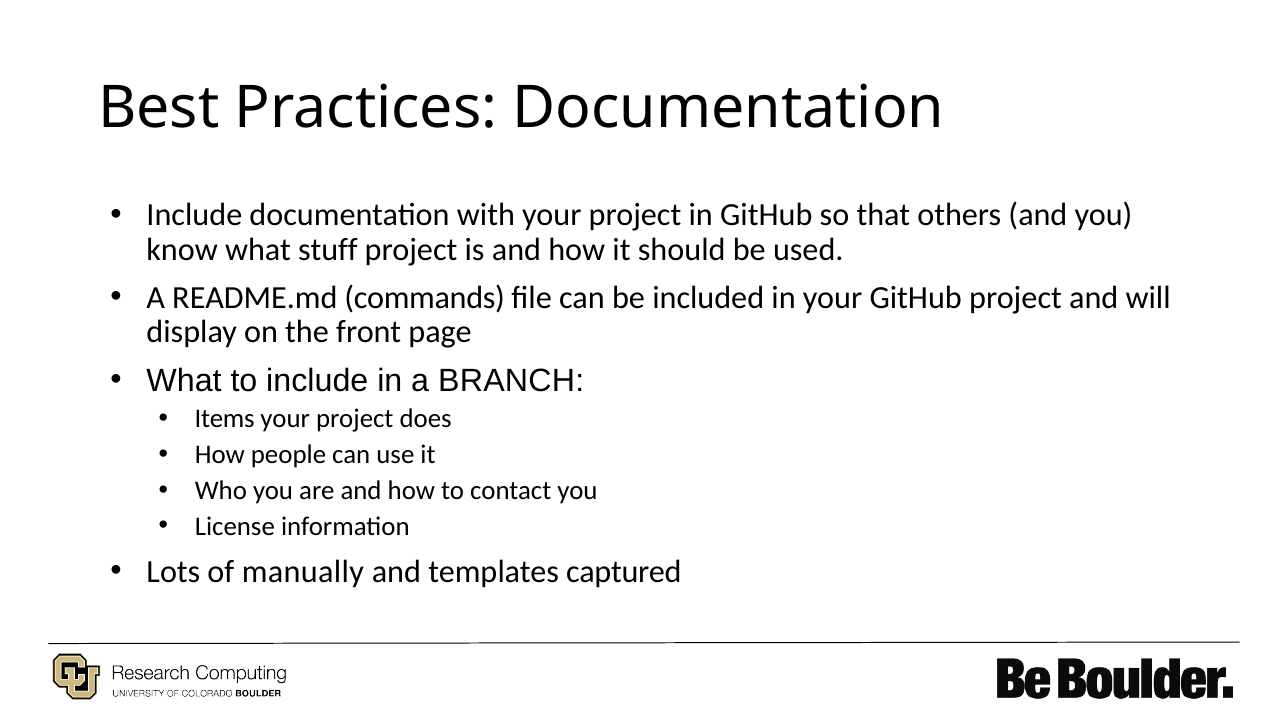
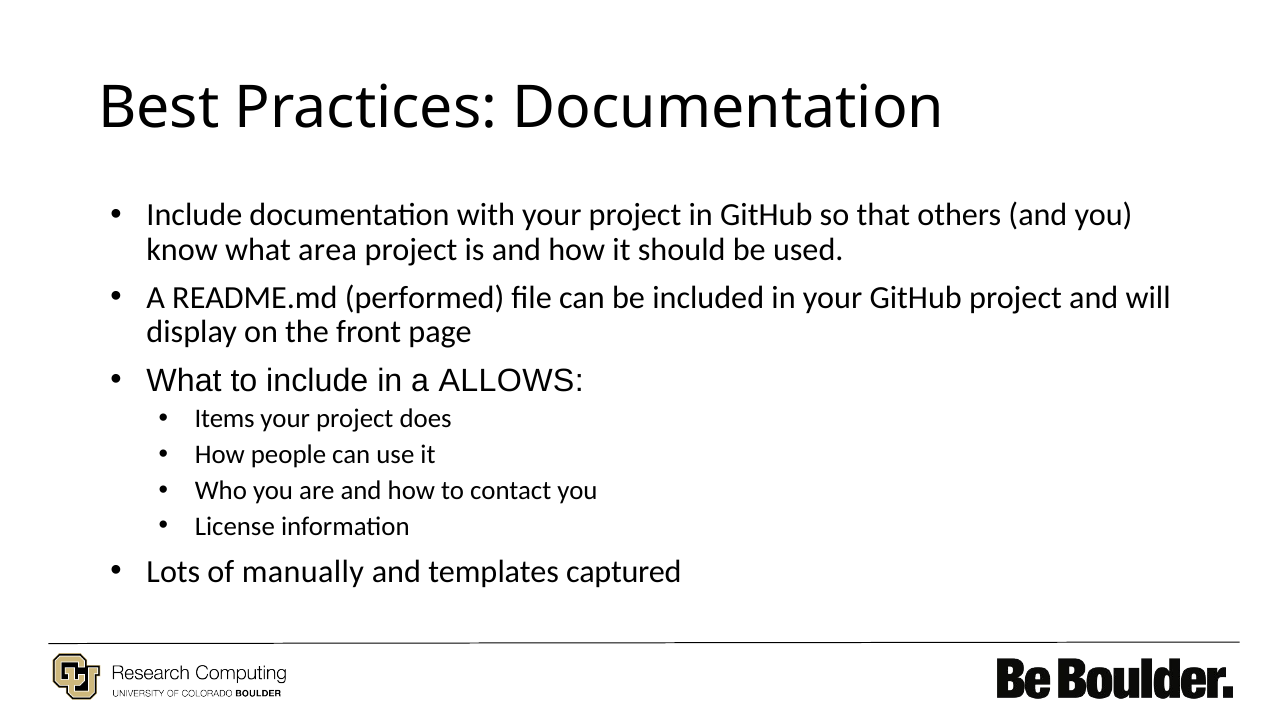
stuff: stuff -> area (328, 250)
commands: commands -> performed (425, 298)
BRANCH: BRANCH -> ALLOWS (511, 381)
